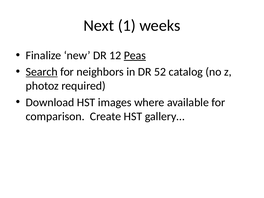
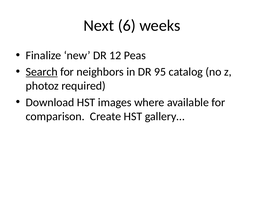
1: 1 -> 6 (127, 26)
Peas underline: present -> none (135, 55)
52: 52 -> 95 (160, 72)
